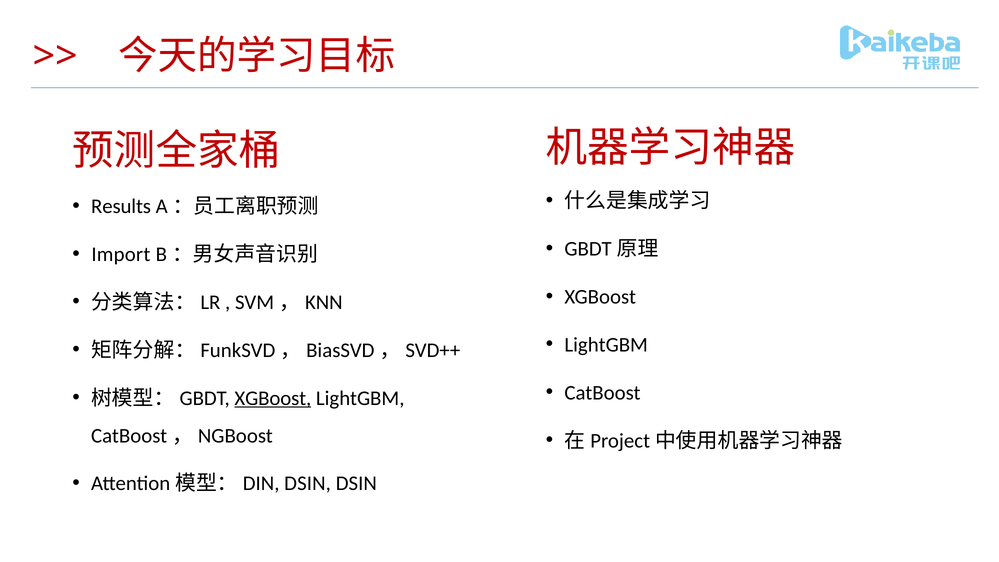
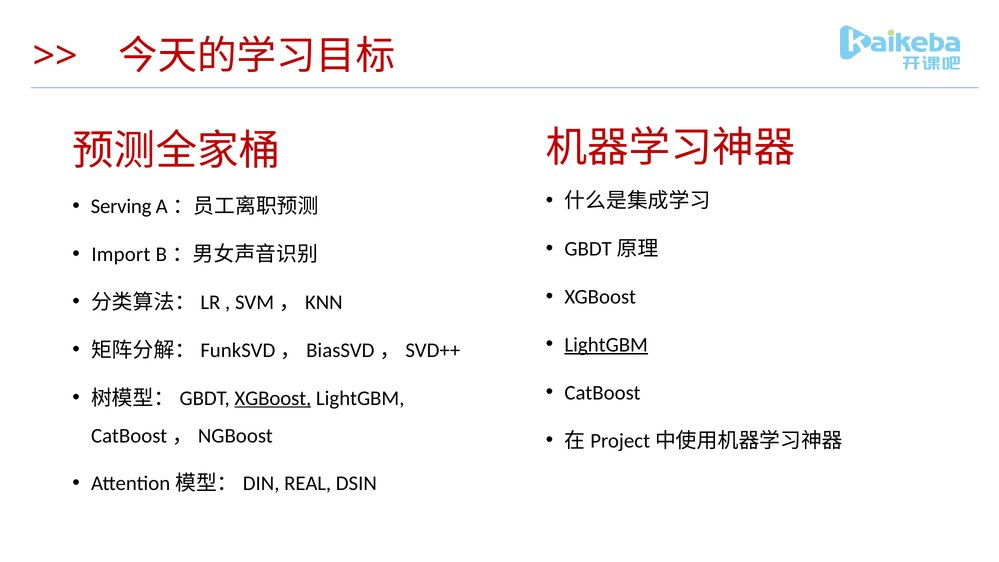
Results: Results -> Serving (121, 206)
LightGBM underline: none -> present (606, 345)
DSIN: DSIN -> REAL (308, 484)
